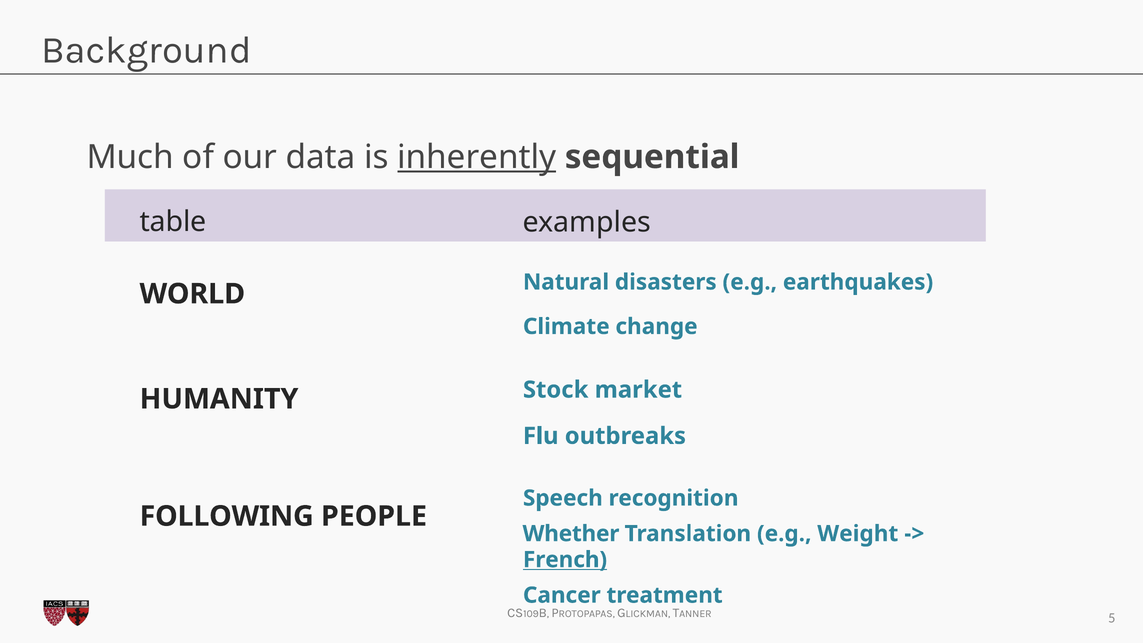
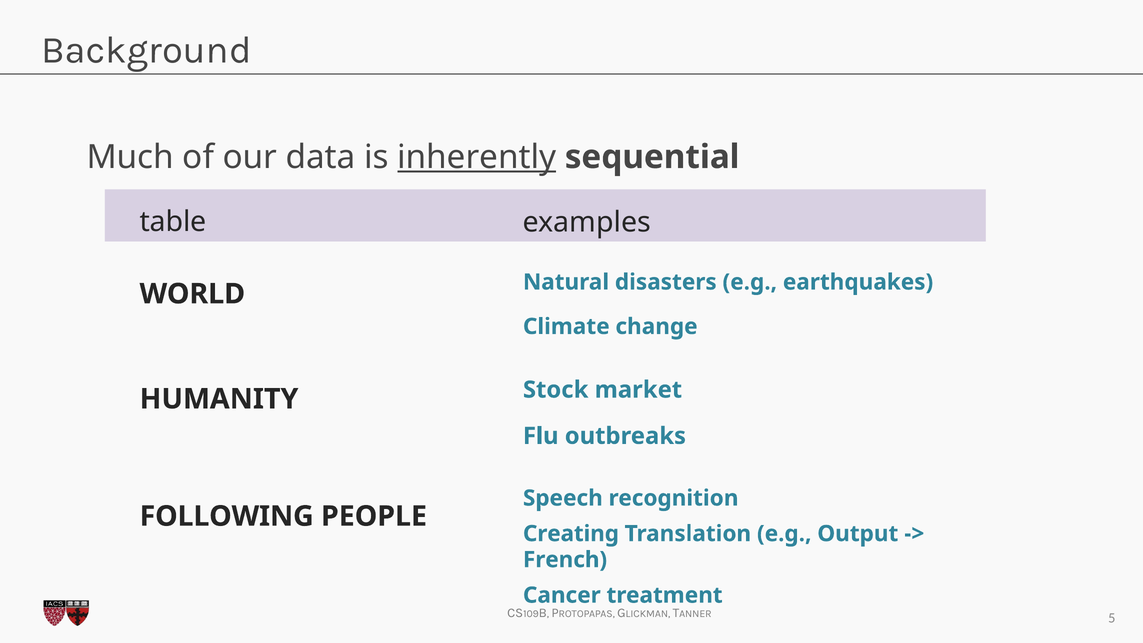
Whether: Whether -> Creating (571, 534)
Weight: Weight -> Output (858, 534)
French underline: present -> none (565, 560)
